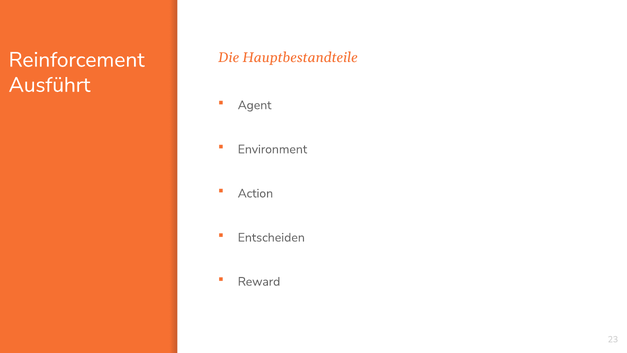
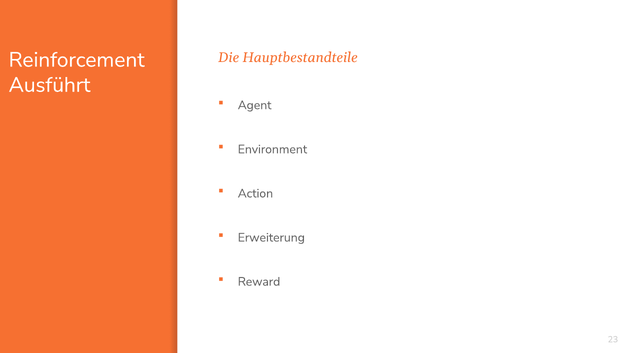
Entscheiden: Entscheiden -> Erweiterung (271, 237)
